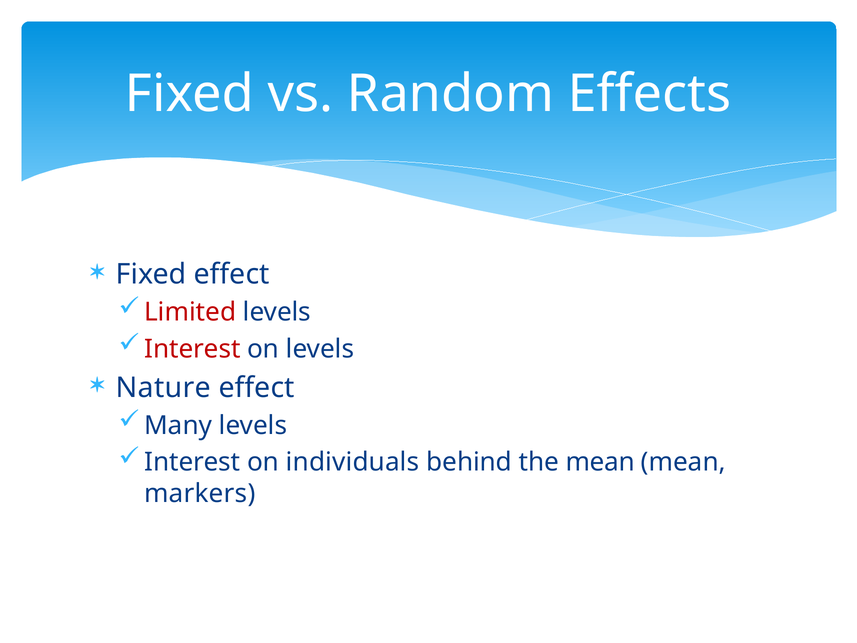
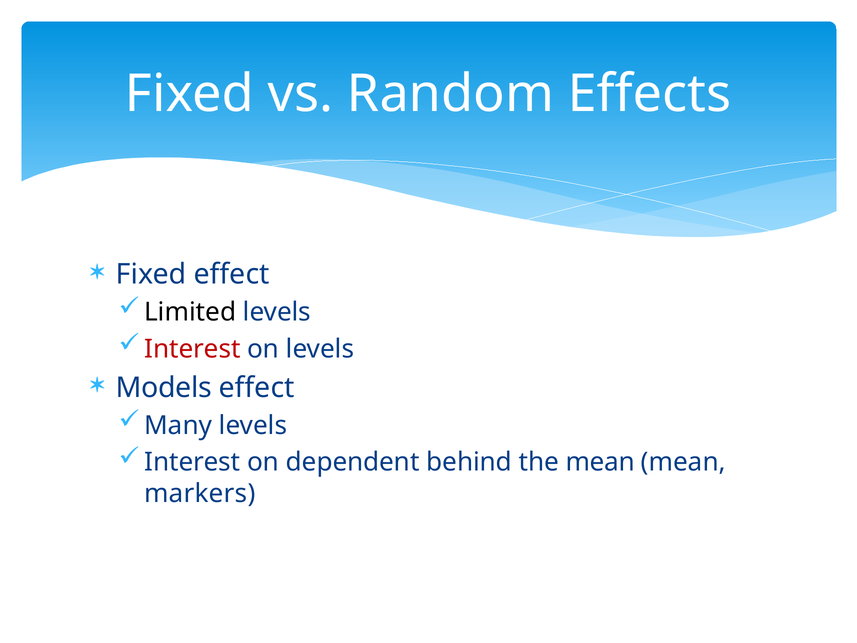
Limited colour: red -> black (190, 312)
Nature: Nature -> Models (164, 387)
individuals: individuals -> dependent (353, 462)
